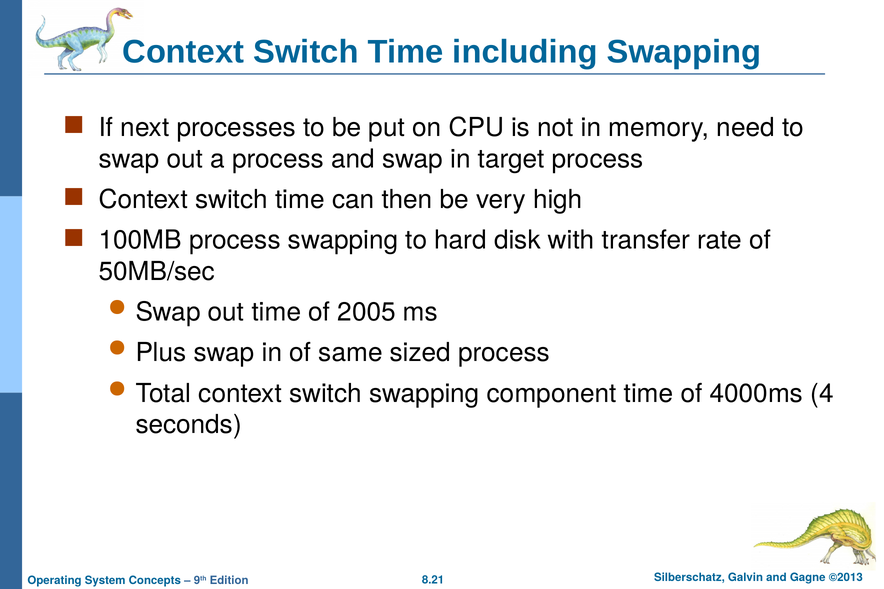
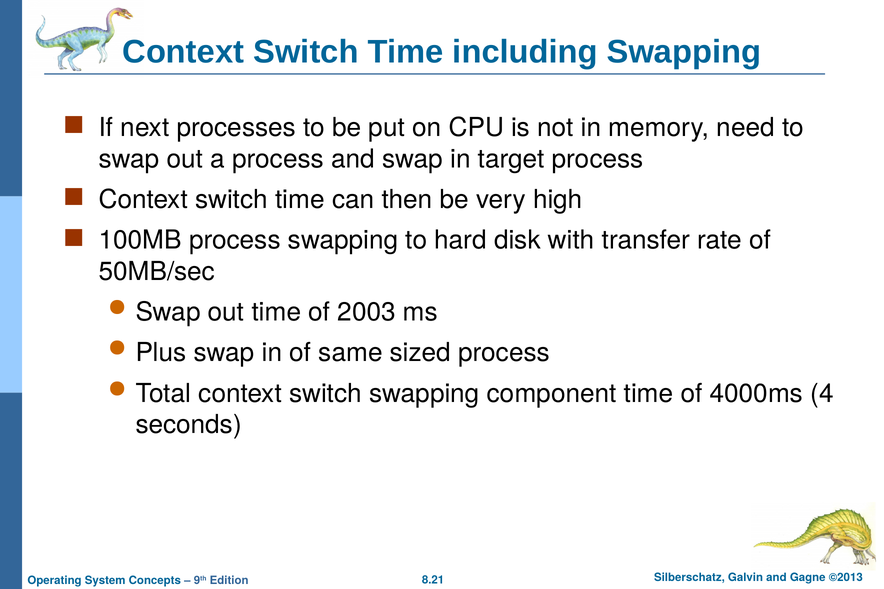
2005: 2005 -> 2003 (367, 312)
